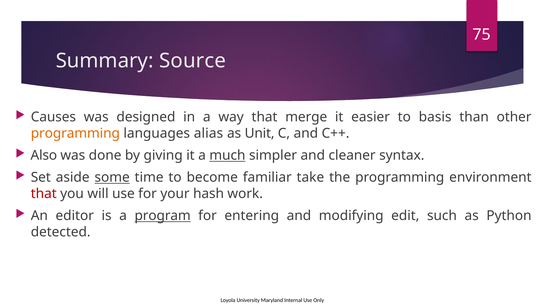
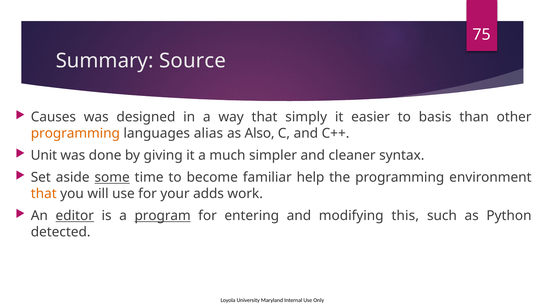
merge: merge -> simply (306, 117)
Unit: Unit -> Also (260, 134)
Also: Also -> Unit (44, 156)
much underline: present -> none (227, 156)
take: take -> help (310, 178)
that colour: red -> orange (44, 194)
hash: hash -> adds (209, 194)
editor underline: none -> present (75, 216)
edit: edit -> this (405, 216)
